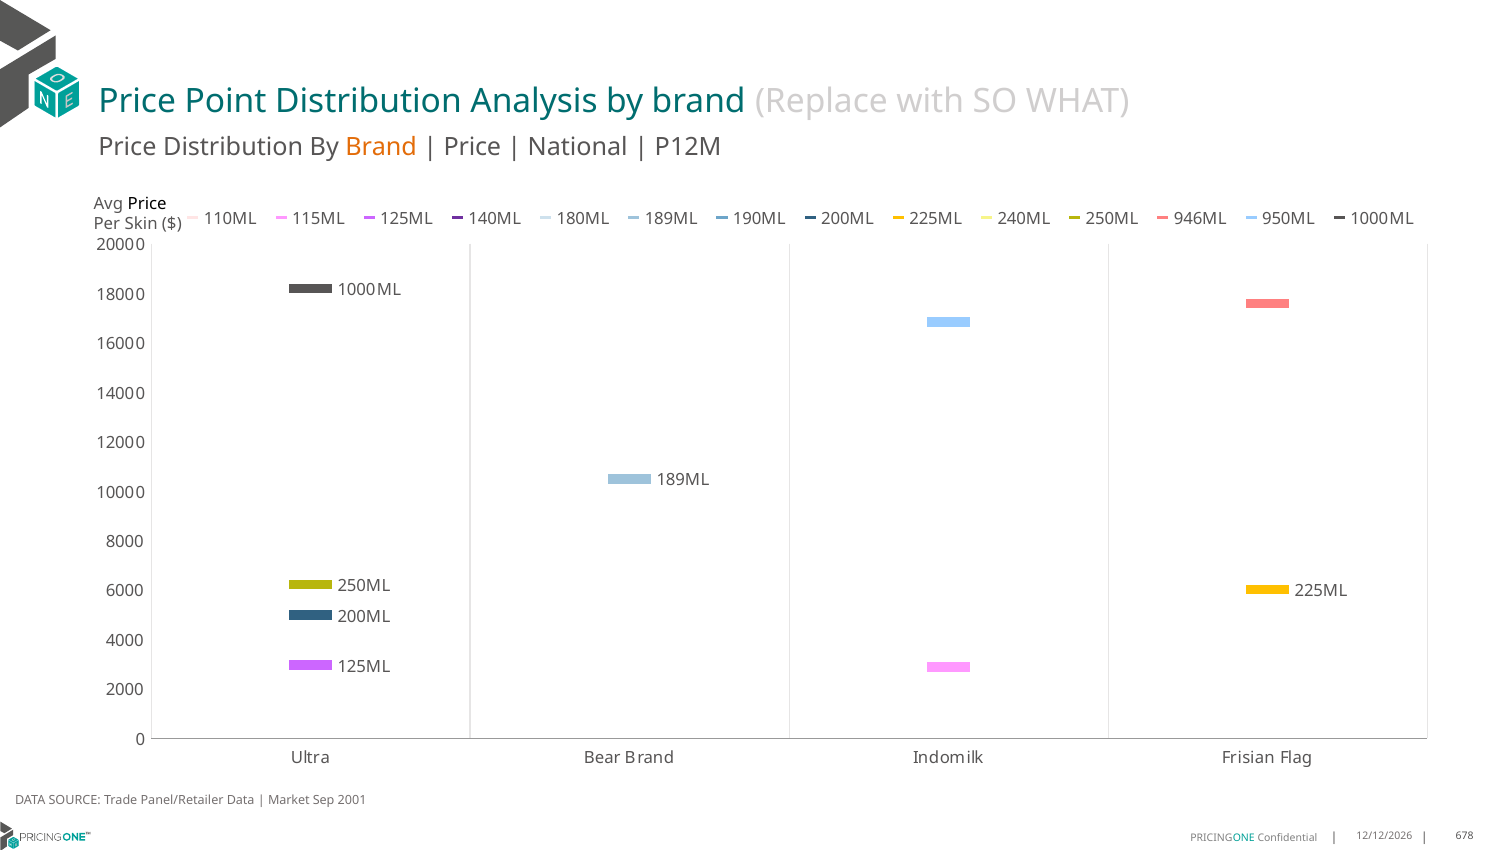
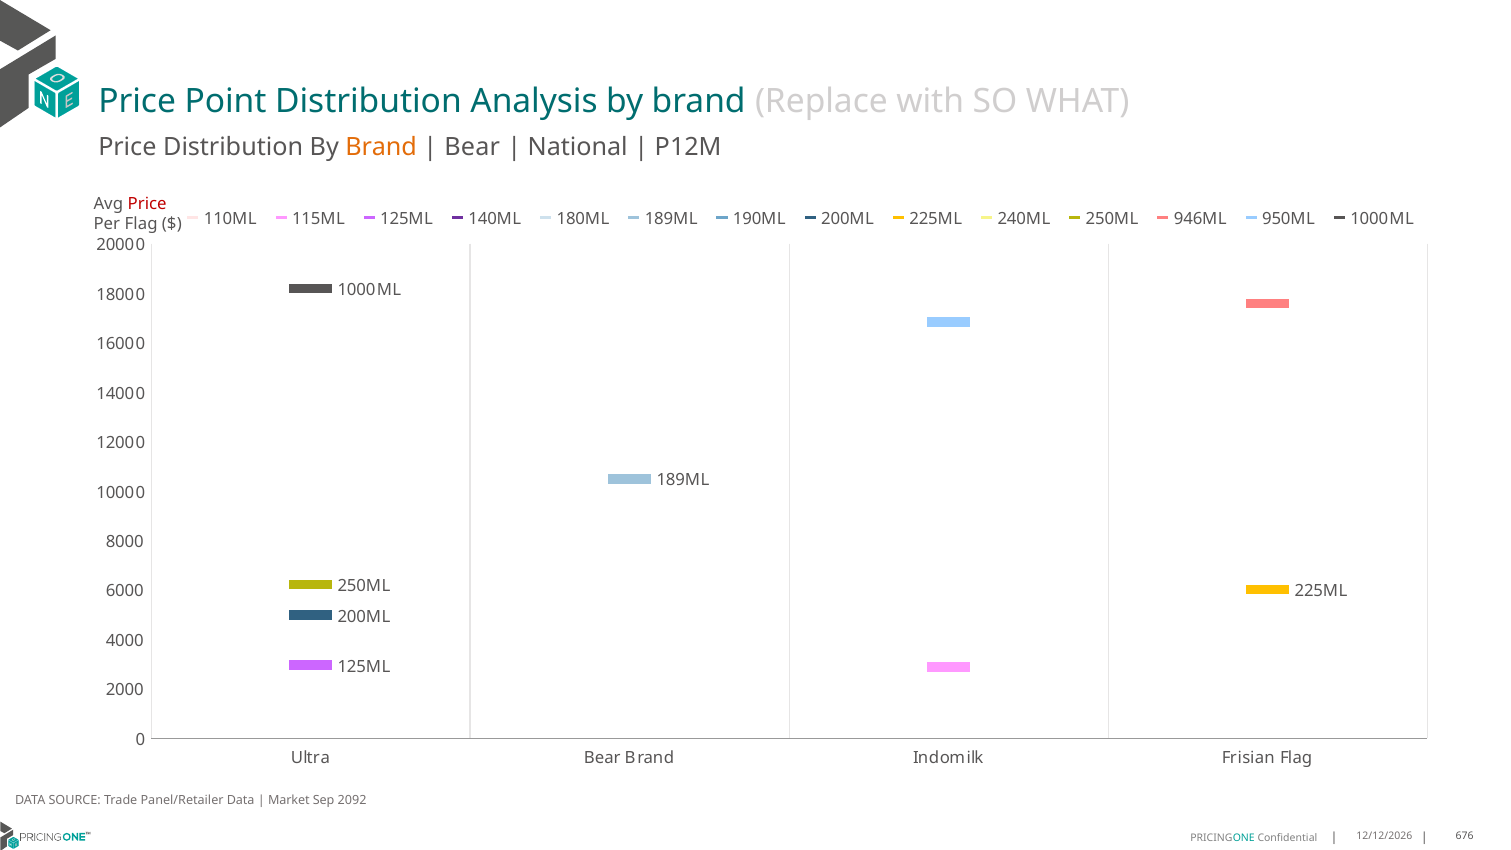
Price: Price -> Bear (472, 147)
Price colour: black -> red (147, 204)
Per Skin: Skin -> Flag (141, 224)
2001: 2001 -> 2092 (352, 801)
678: 678 -> 676 (1465, 836)
